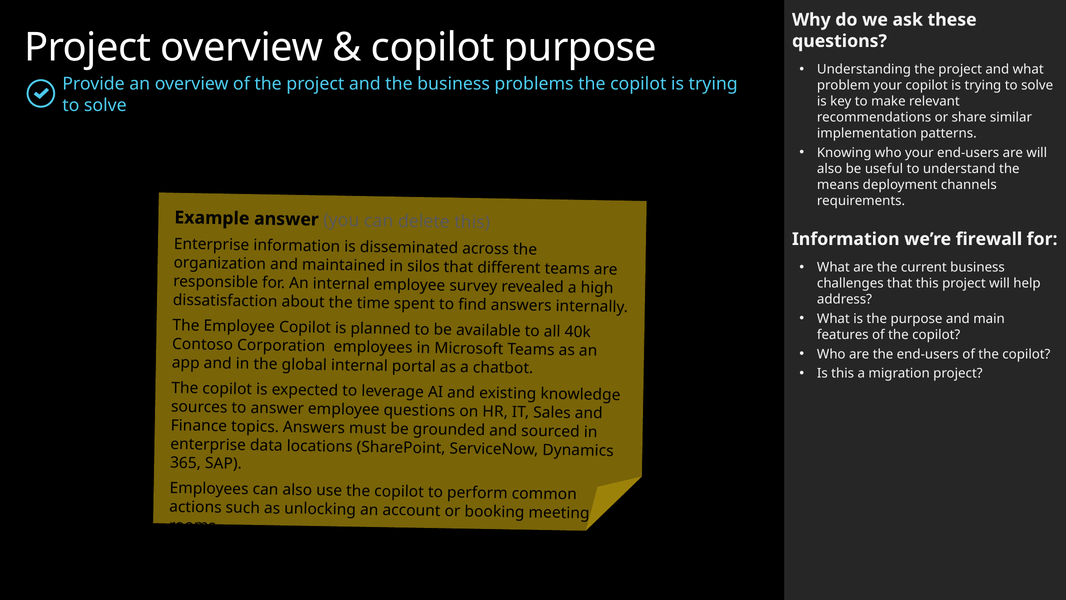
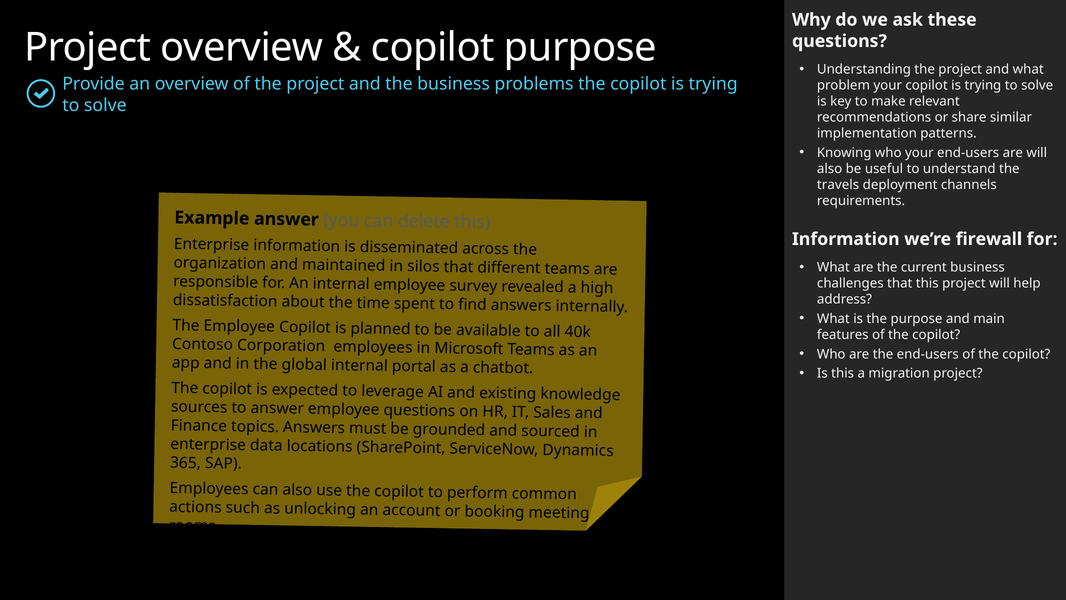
means: means -> travels (838, 185)
